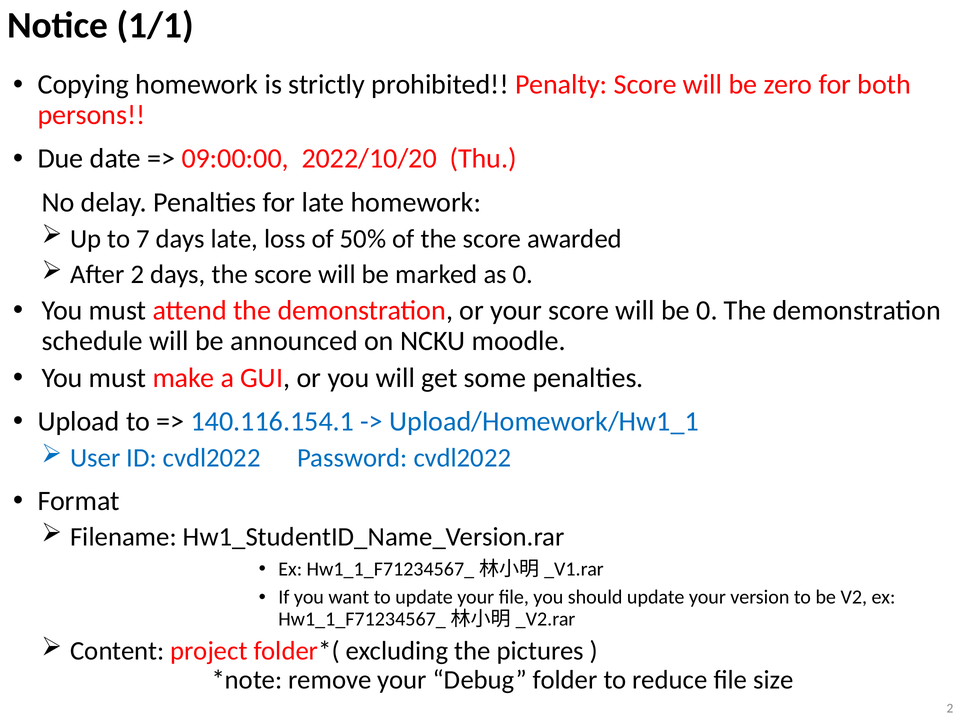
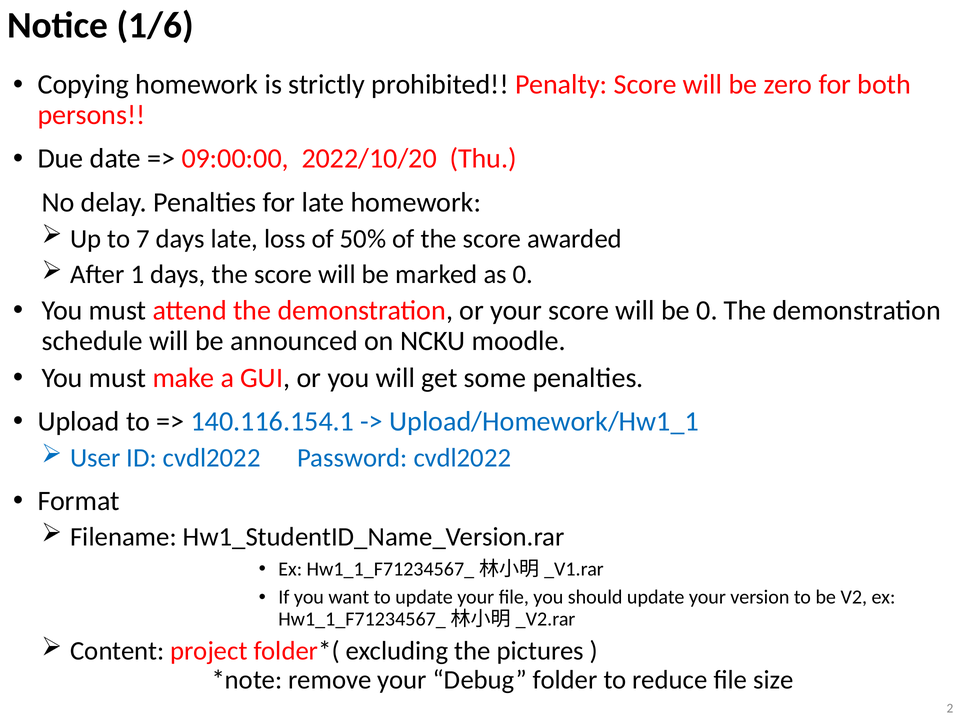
1/1: 1/1 -> 1/6 (155, 25)
After 2: 2 -> 1 (137, 274)
